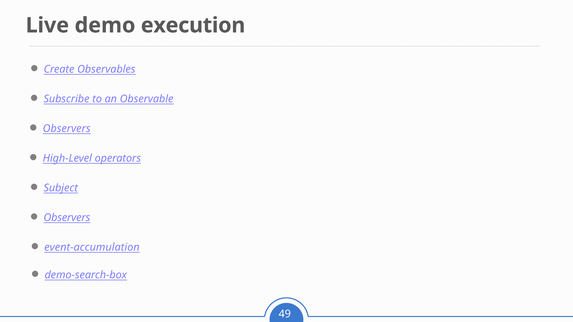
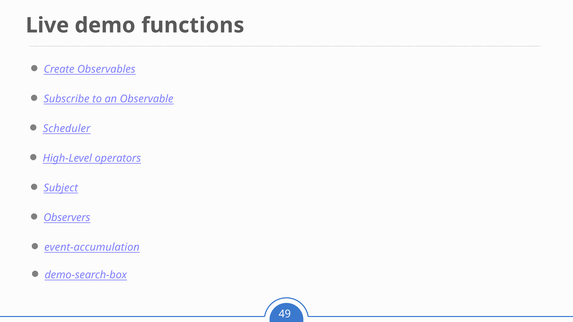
execution: execution -> functions (193, 25)
Observers: Observers -> Scheduler (67, 129)
